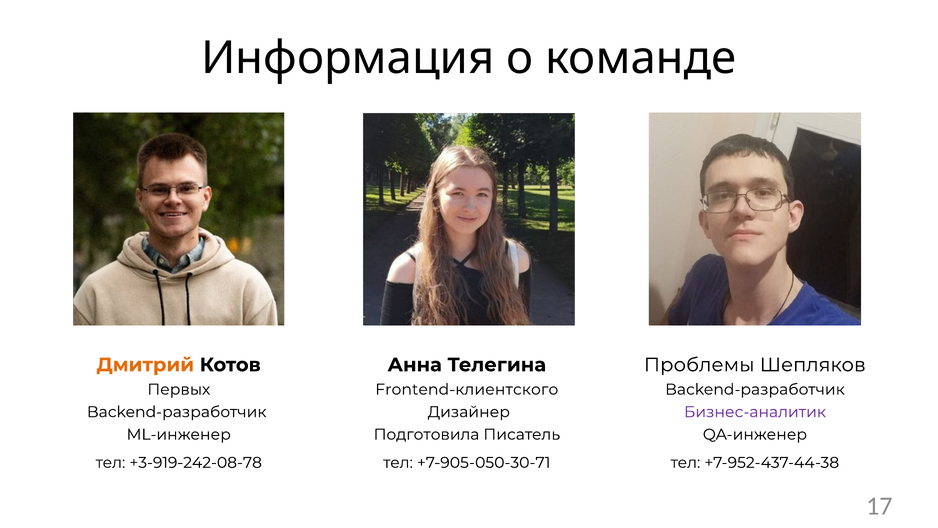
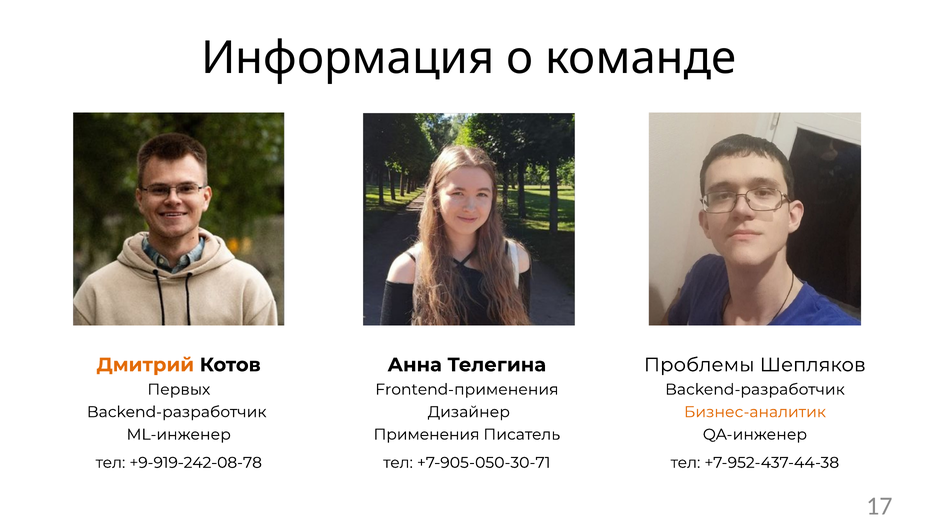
Frontend-клиентского: Frontend-клиентского -> Frontend-применения (467, 389)
Бизнес-аналитик colour: purple -> orange (755, 412)
Подготовила: Подготовила -> Применения (426, 434)
+3-919-242-08-78: +3-919-242-08-78 -> +9-919-242-08-78 (196, 462)
